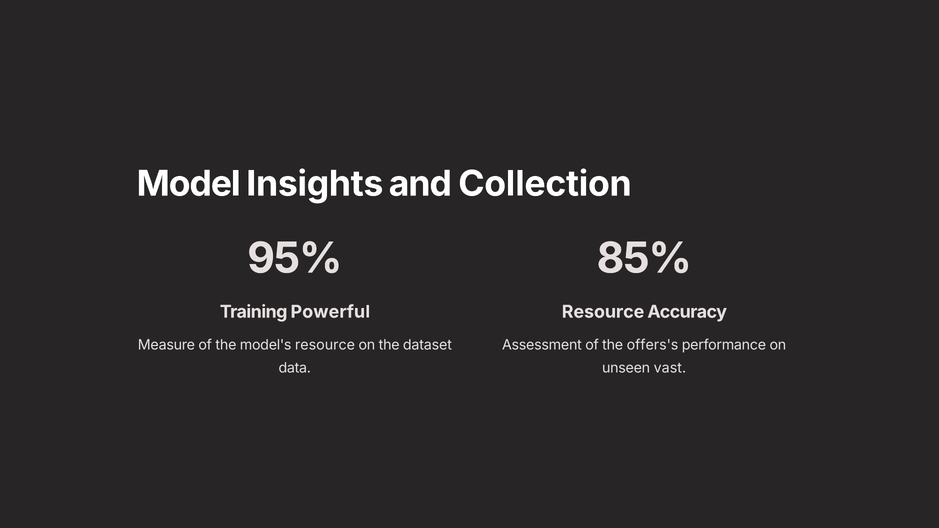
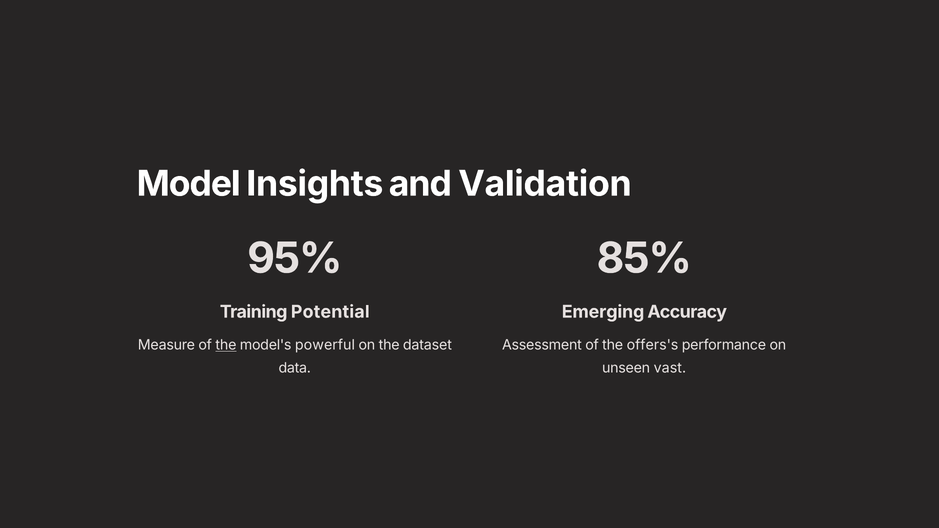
Collection: Collection -> Validation (545, 184)
Powerful: Powerful -> Potential (330, 312)
Resource: Resource -> Emerging (603, 312)
the underline: none -> present (226, 345)
model's resource: resource -> powerful (325, 345)
